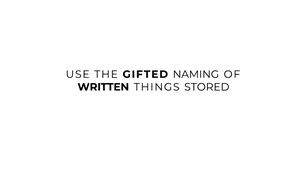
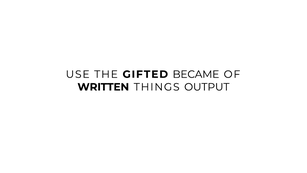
NAMING: NAMING -> BECAME (196, 74)
STORED: STORED -> OUTPUT (207, 87)
